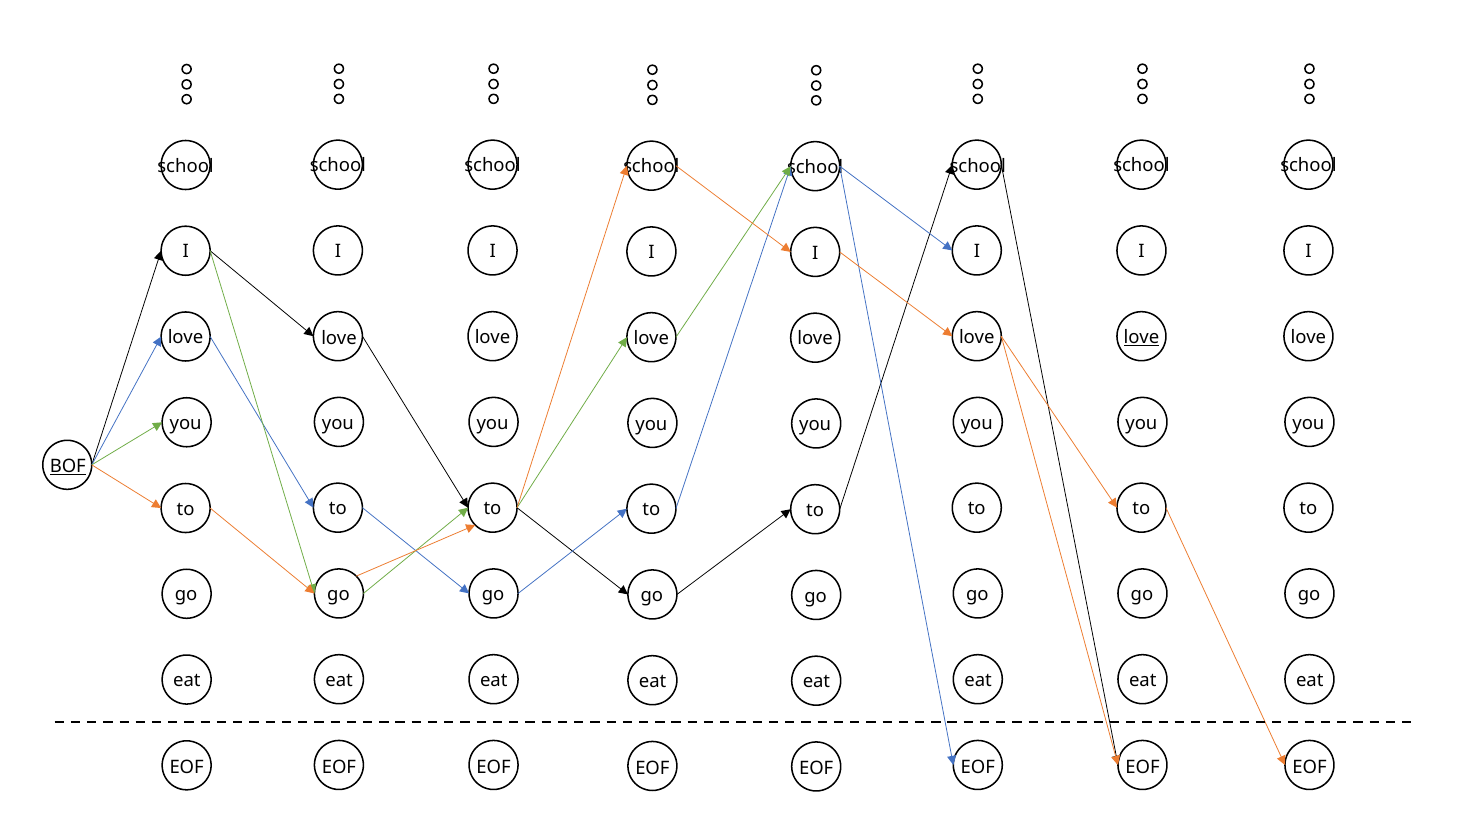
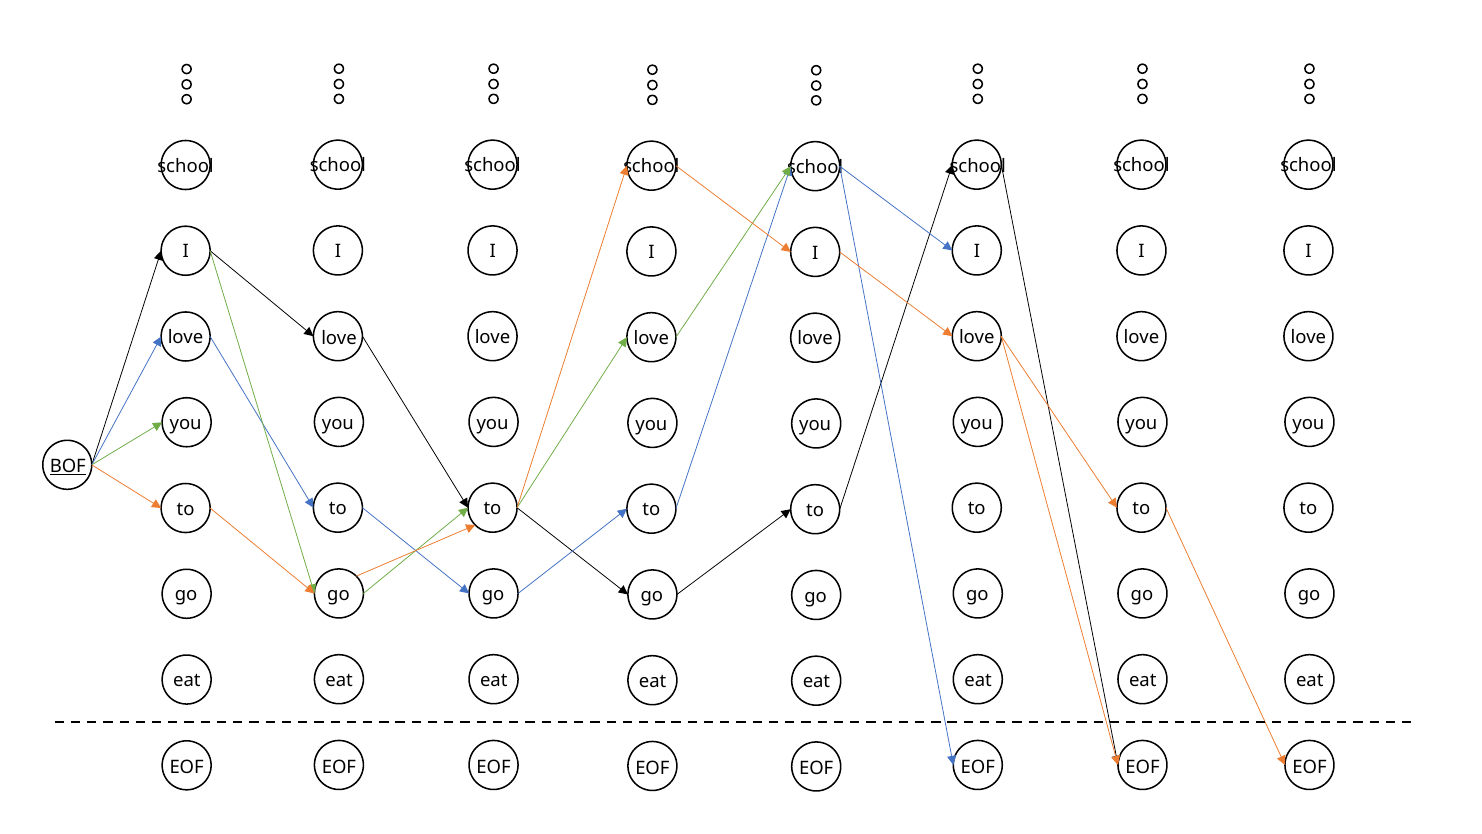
love underline: present -> none (1141, 337)
